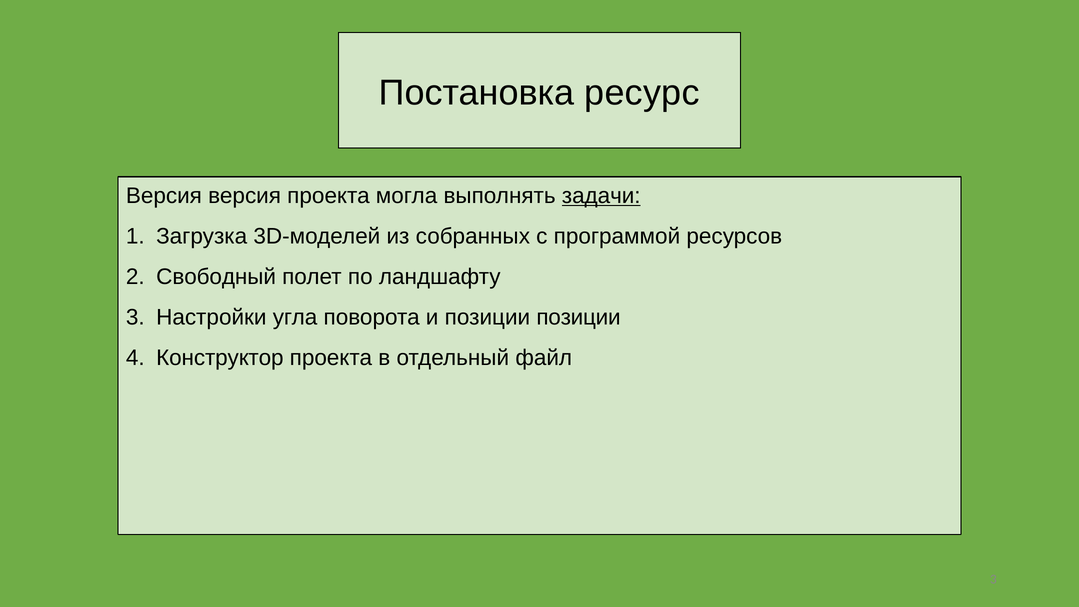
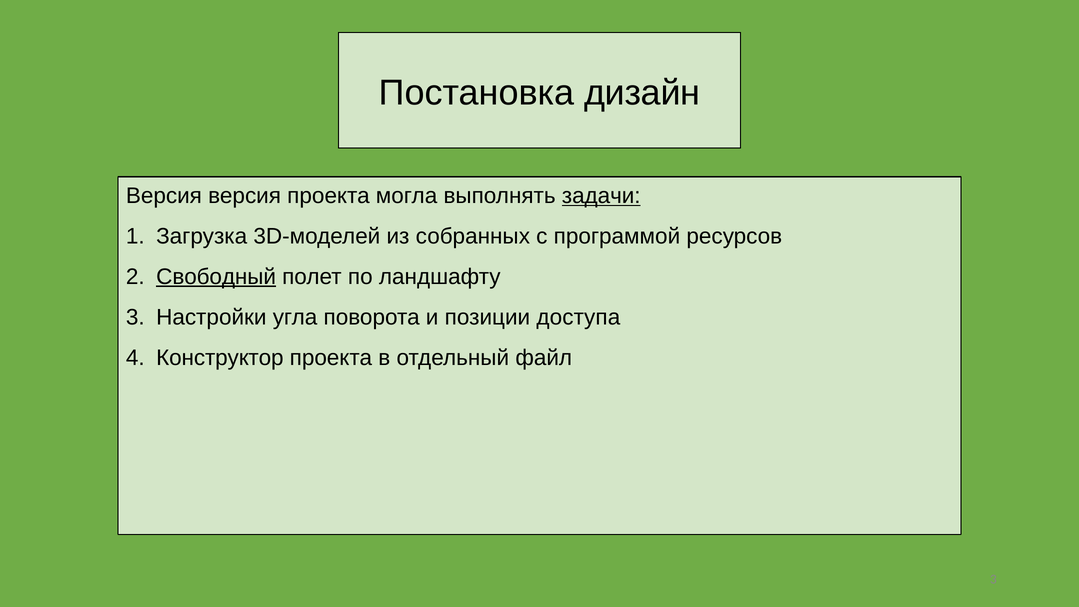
ресурс: ресурс -> дизайн (642, 93)
Свободный underline: none -> present (216, 277)
позиции позиции: позиции -> доступа (578, 317)
